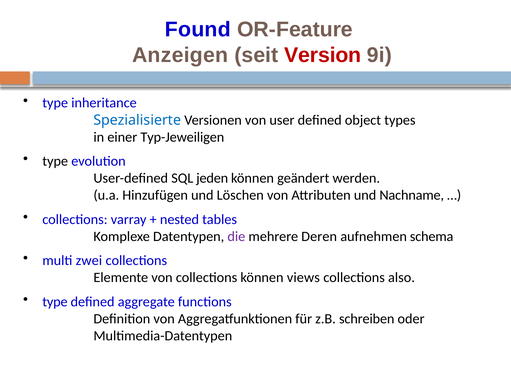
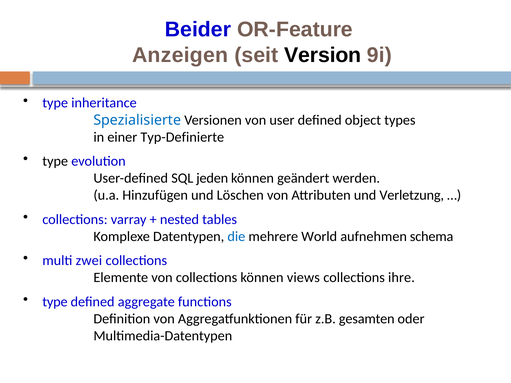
Found: Found -> Beider (198, 30)
Version colour: red -> black (323, 55)
Typ-Jeweiligen: Typ-Jeweiligen -> Typ-Definierte (182, 137)
Nachname: Nachname -> Verletzung (412, 195)
die colour: purple -> blue (236, 237)
Deren: Deren -> World (319, 237)
also: also -> ihre (401, 278)
schreiben: schreiben -> gesamten (367, 319)
